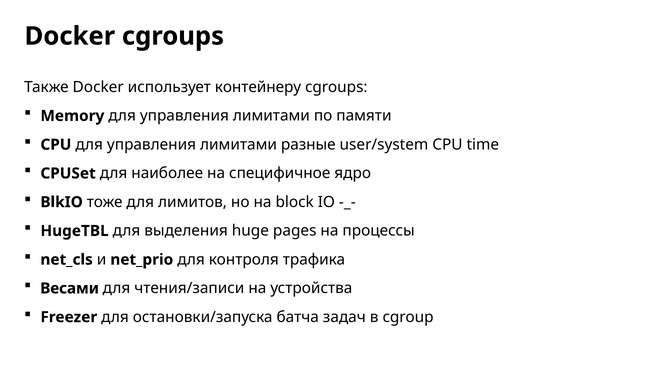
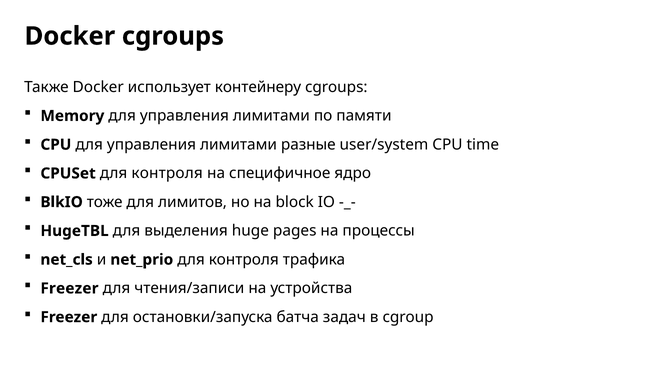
CPUSet для наиболее: наиболее -> контроля (167, 173)
Весами: Весами -> Freezer (69, 288)
